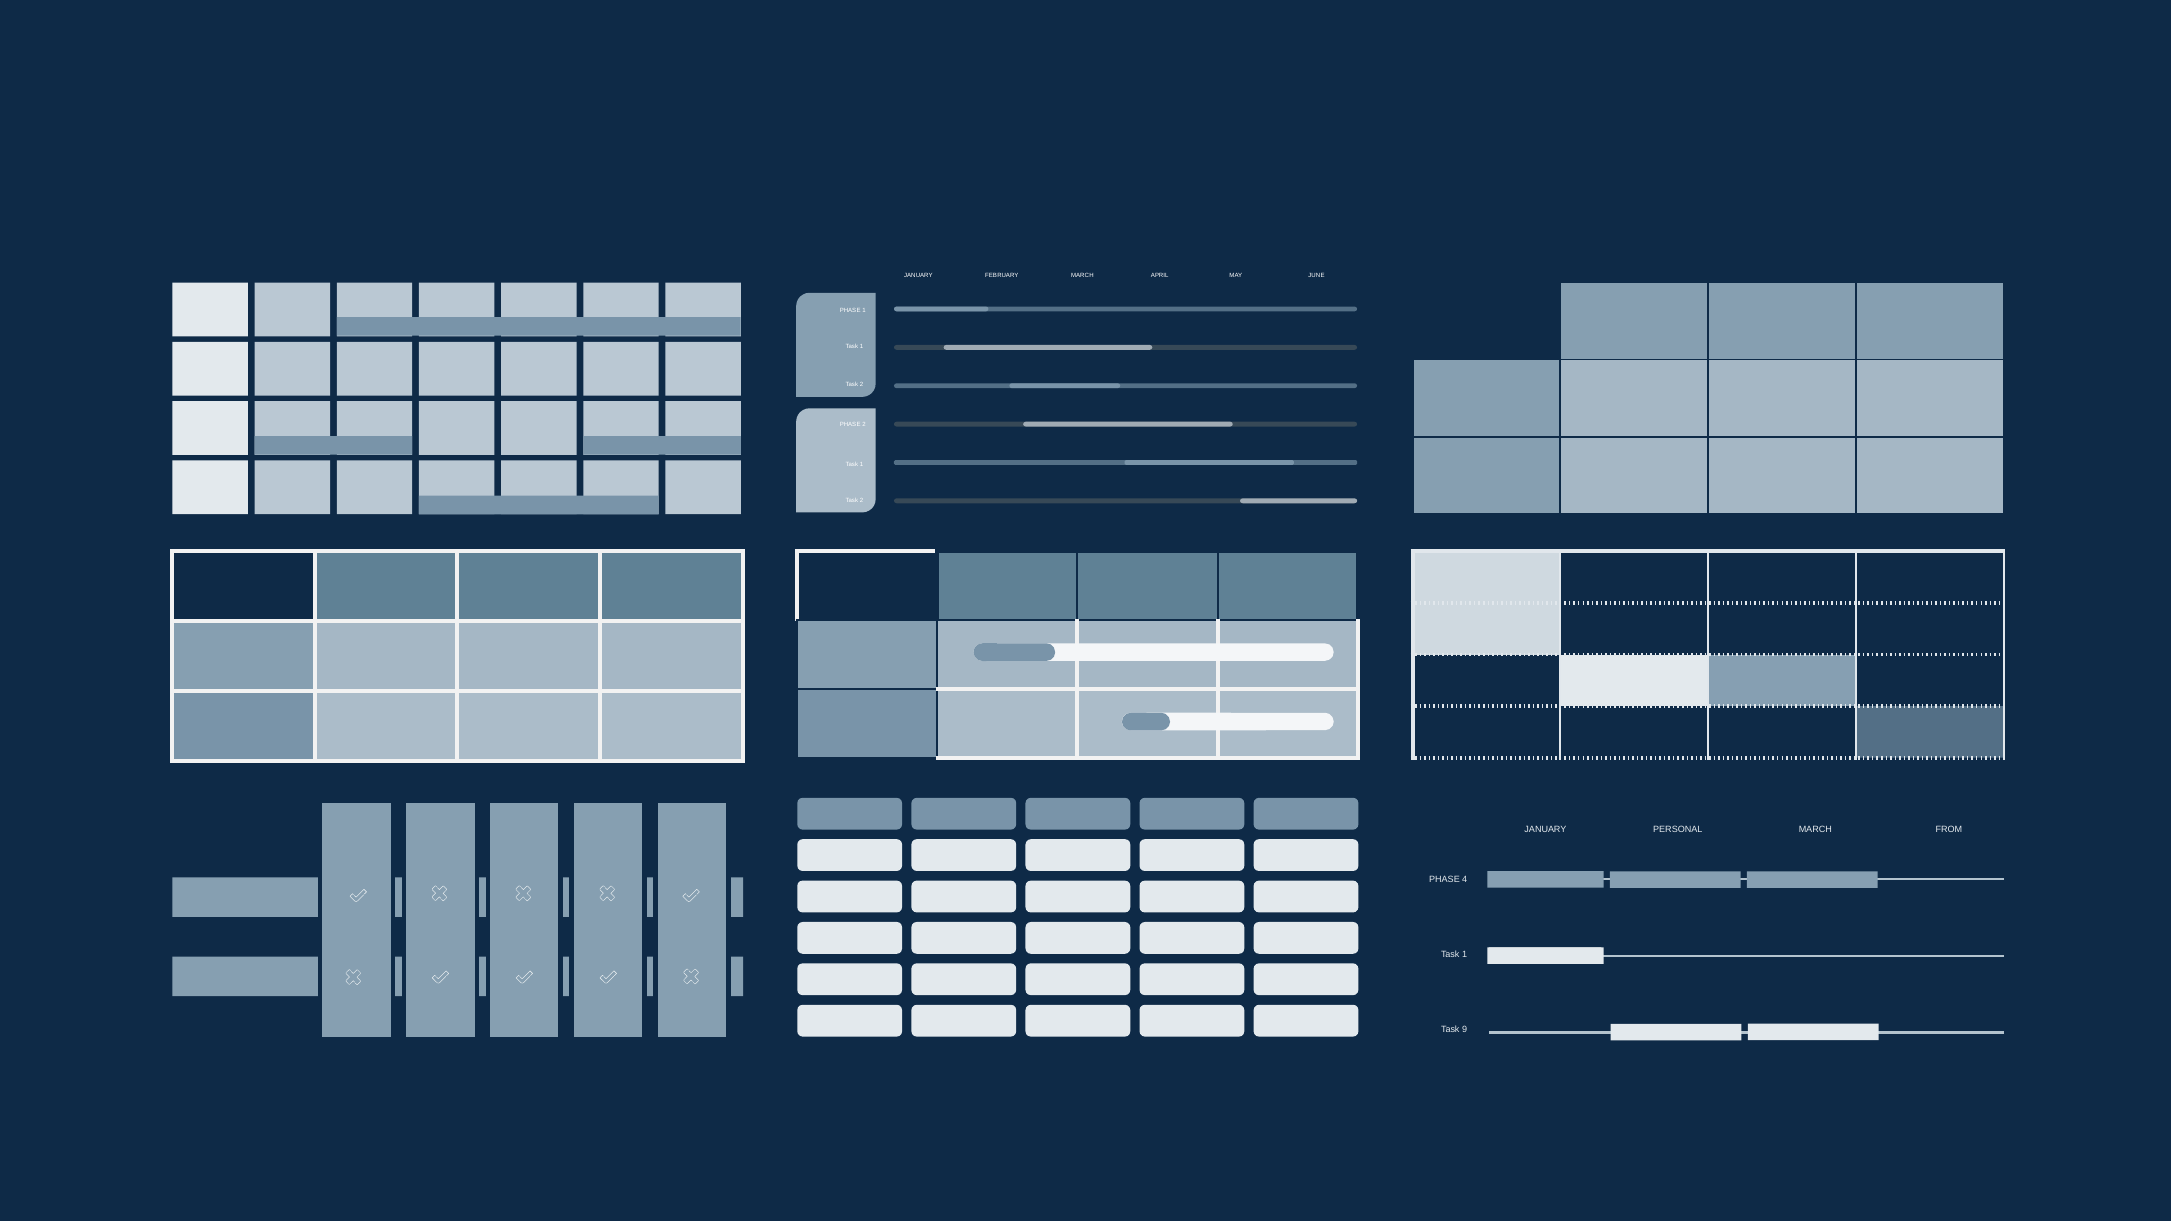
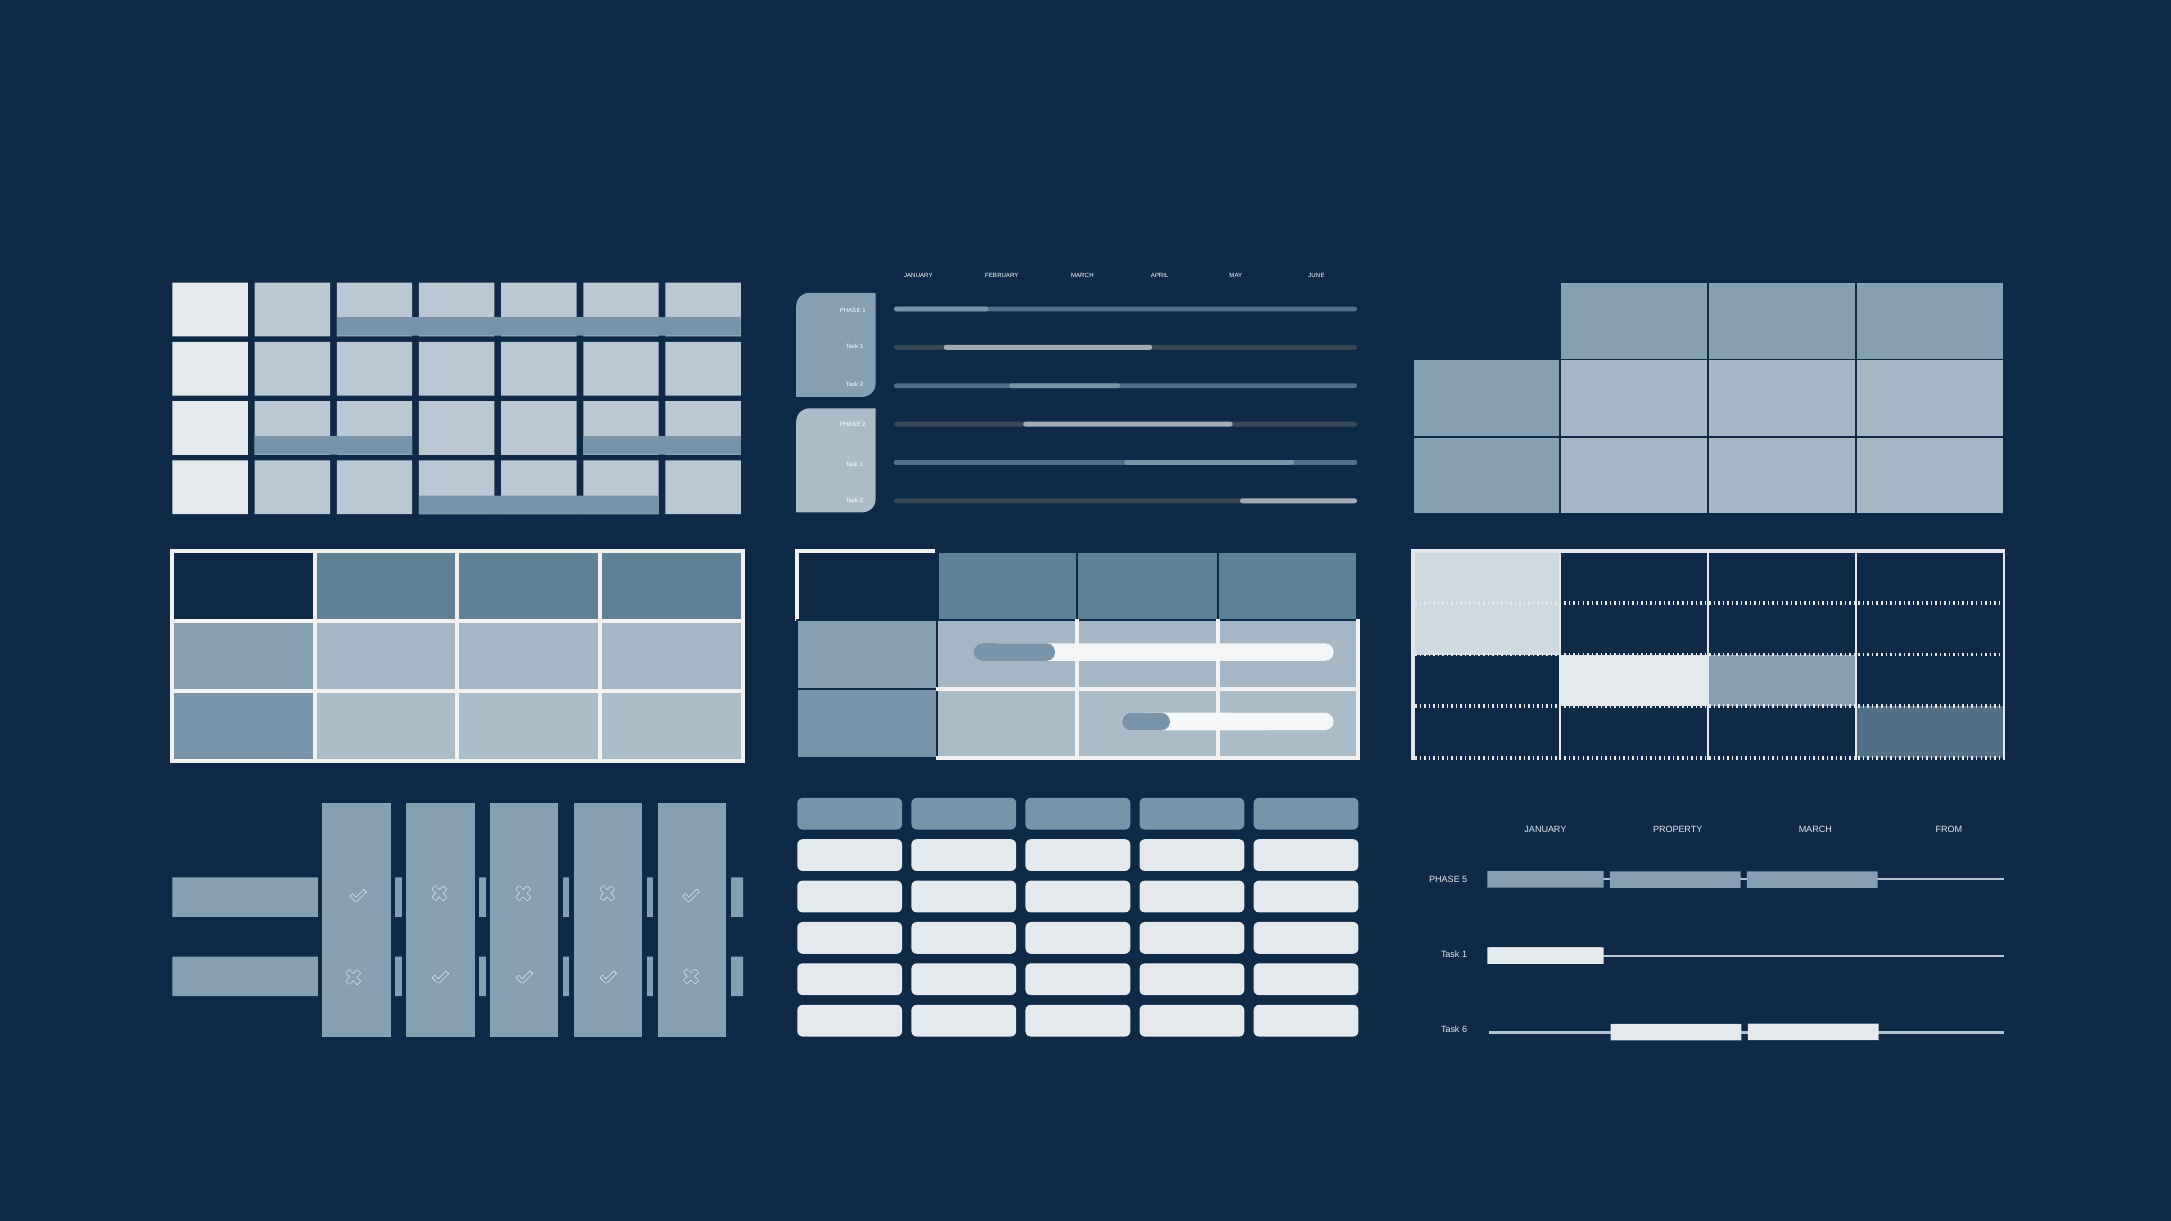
PERSONAL: PERSONAL -> PROPERTY (1678, 830)
4: 4 -> 5 (1465, 880)
9: 9 -> 6 (1465, 1030)
